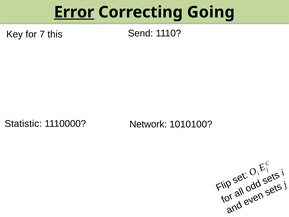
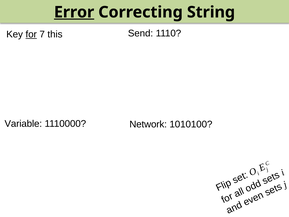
Going: Going -> String (211, 12)
for underline: none -> present (31, 34)
Statistic: Statistic -> Variable (23, 124)
